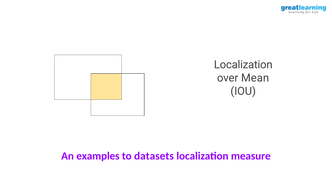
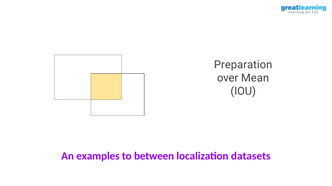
Localization: Localization -> Preparation (243, 65)
datasets: datasets -> between (154, 157)
measure: measure -> datasets (251, 157)
